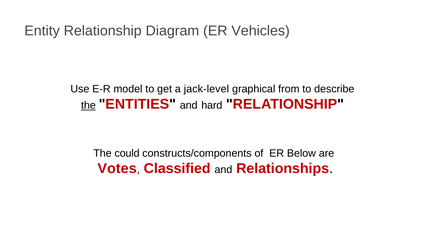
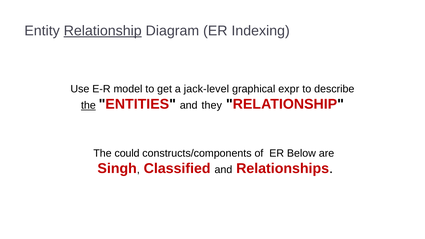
Relationship underline: none -> present (103, 31)
Vehicles: Vehicles -> Indexing (261, 31)
from: from -> expr (289, 89)
hard: hard -> they (212, 105)
Votes: Votes -> Singh (117, 169)
